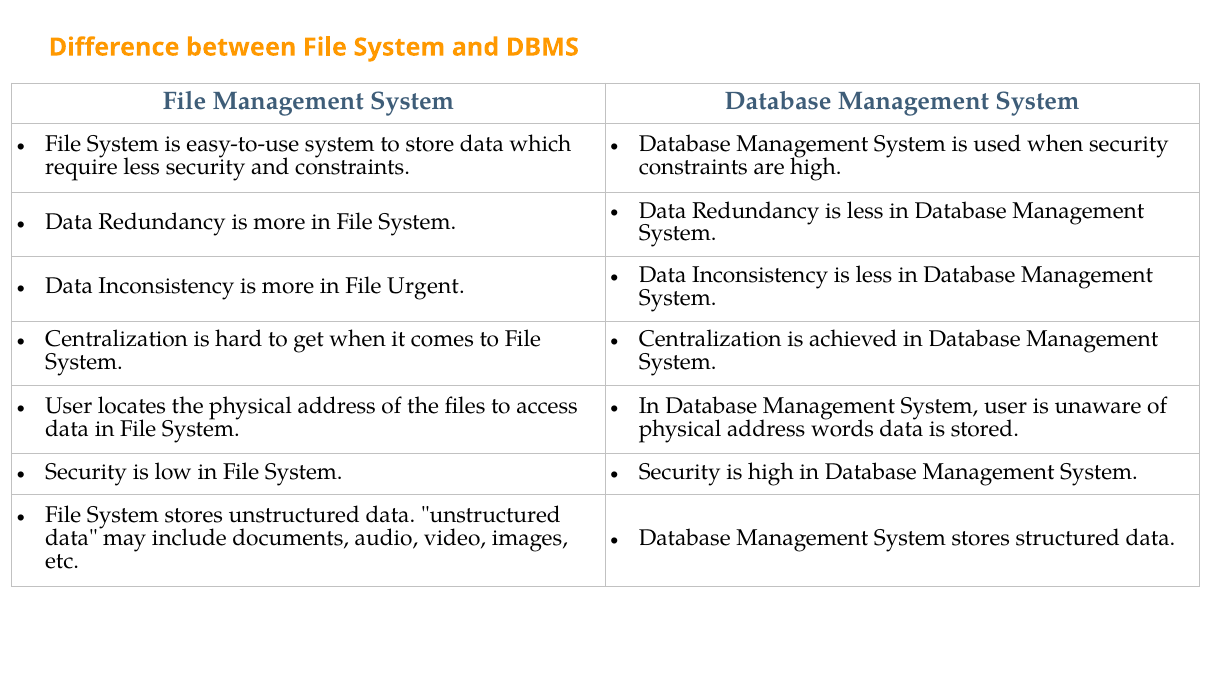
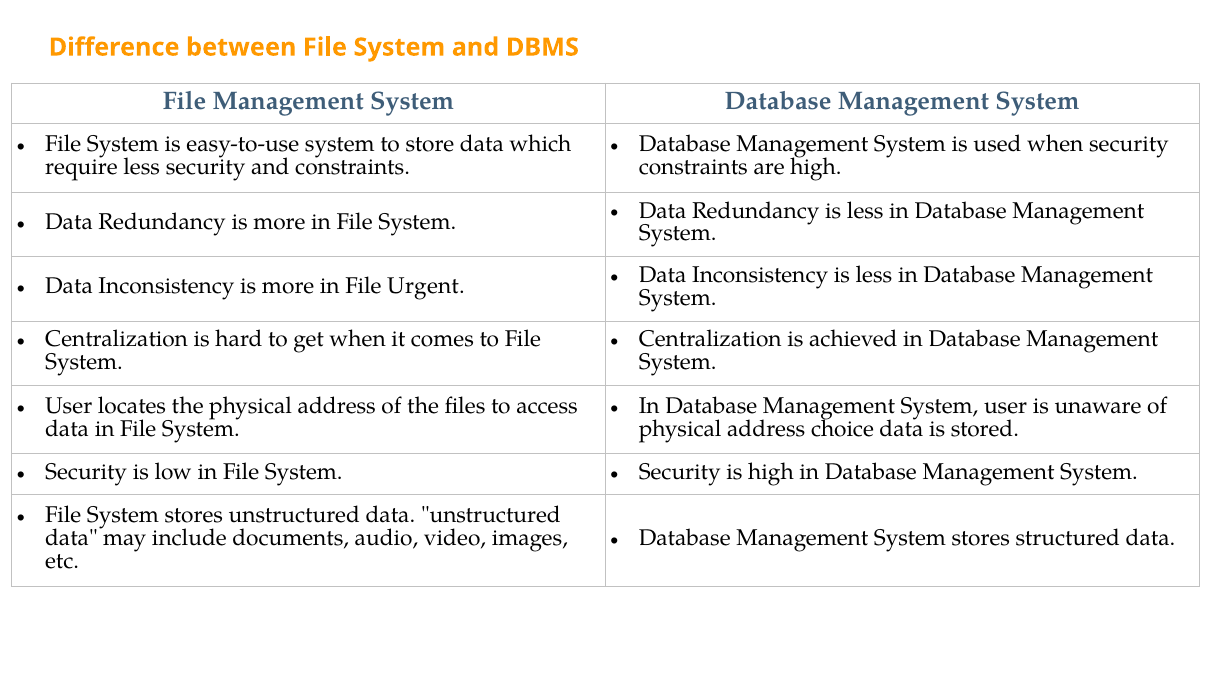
words: words -> choice (842, 429)
